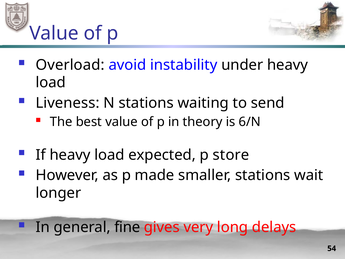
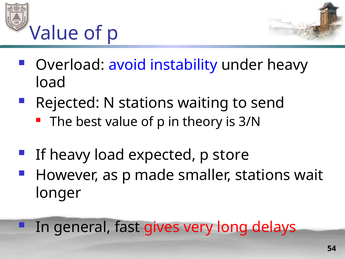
Liveness: Liveness -> Rejected (68, 103)
6/N: 6/N -> 3/N (250, 122)
fine: fine -> fast (127, 227)
